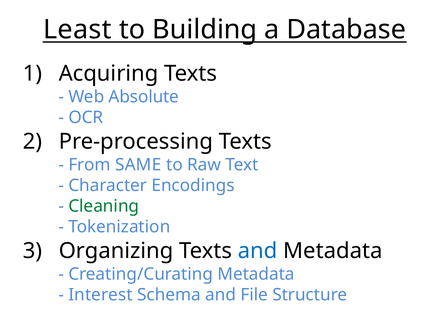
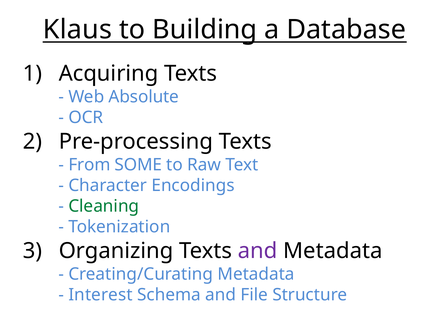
Least: Least -> Klaus (77, 30)
SAME: SAME -> SOME (138, 165)
and colour: blue -> purple (258, 250)
